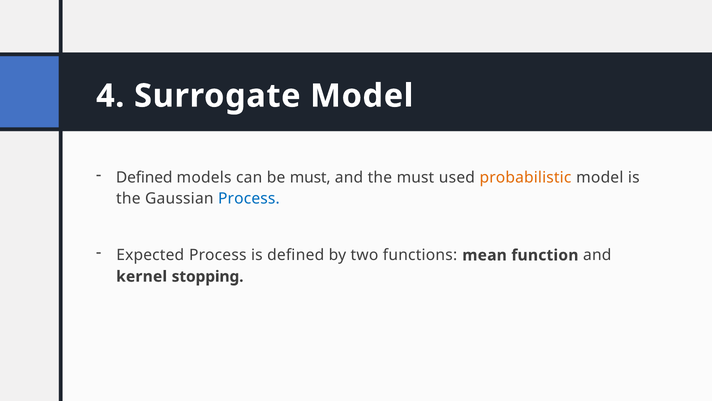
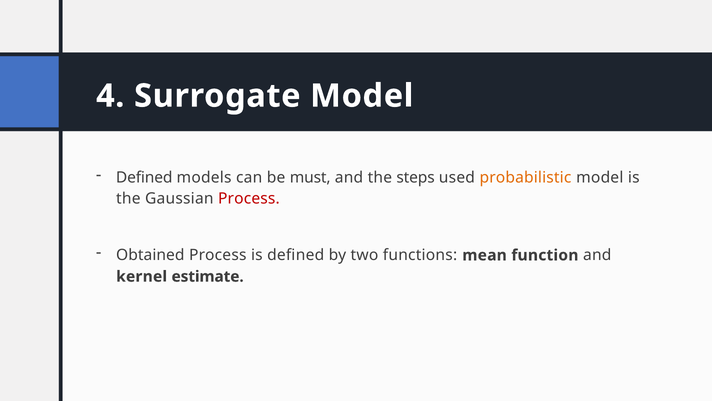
the must: must -> steps (416, 177)
Process colour: blue -> red (249, 199)
Expected: Expected -> Obtained (150, 255)
stopping: stopping -> estimate (208, 276)
